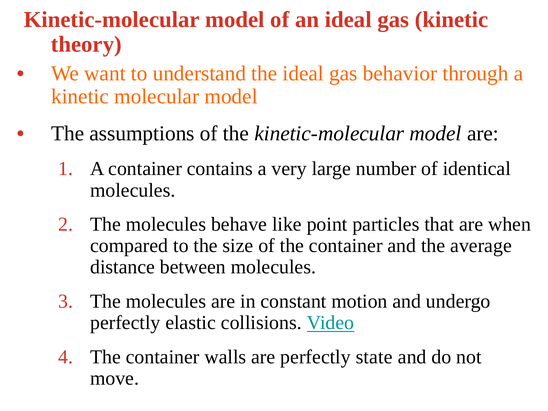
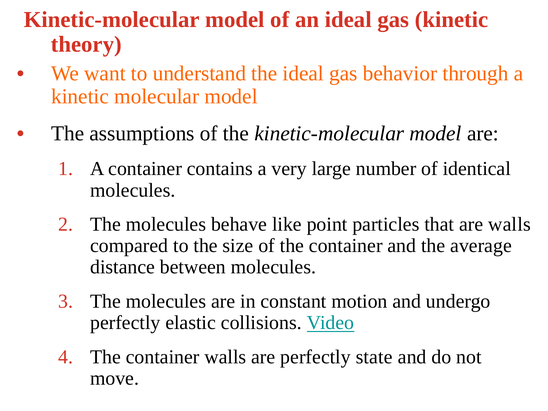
are when: when -> walls (509, 224)
